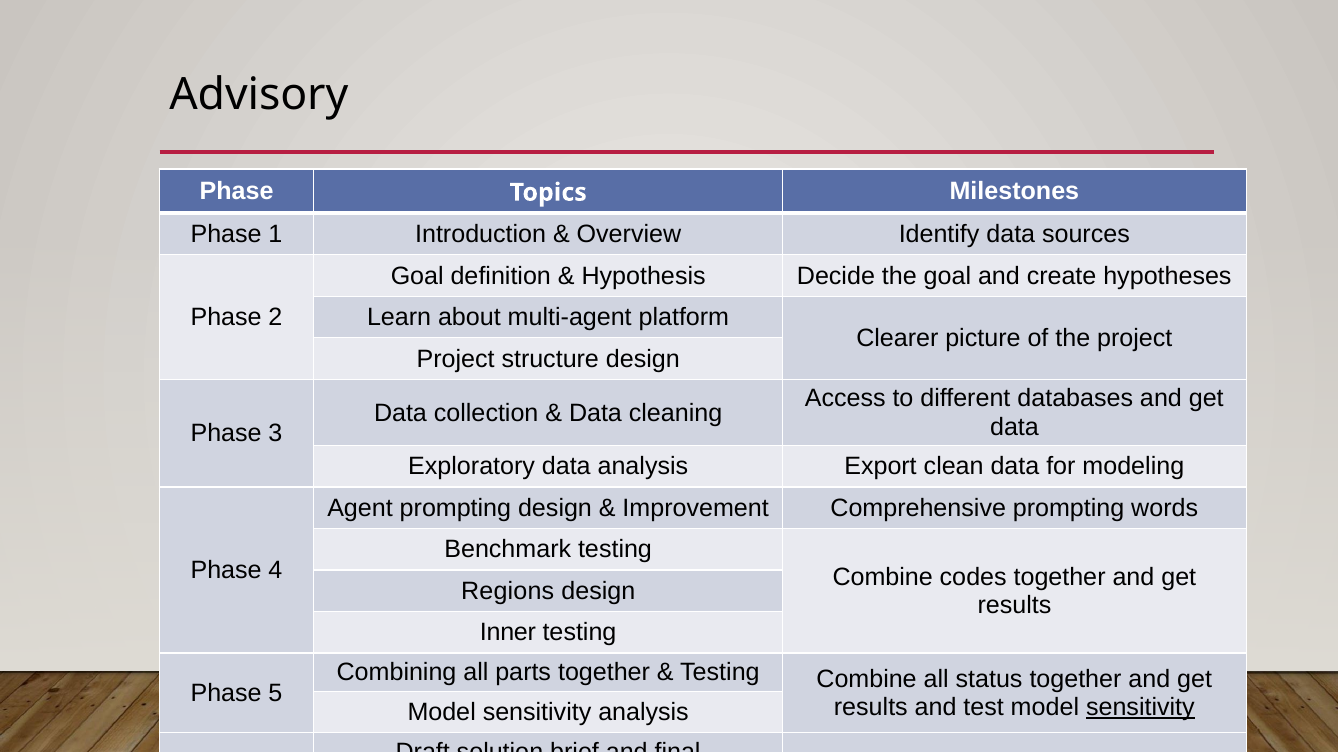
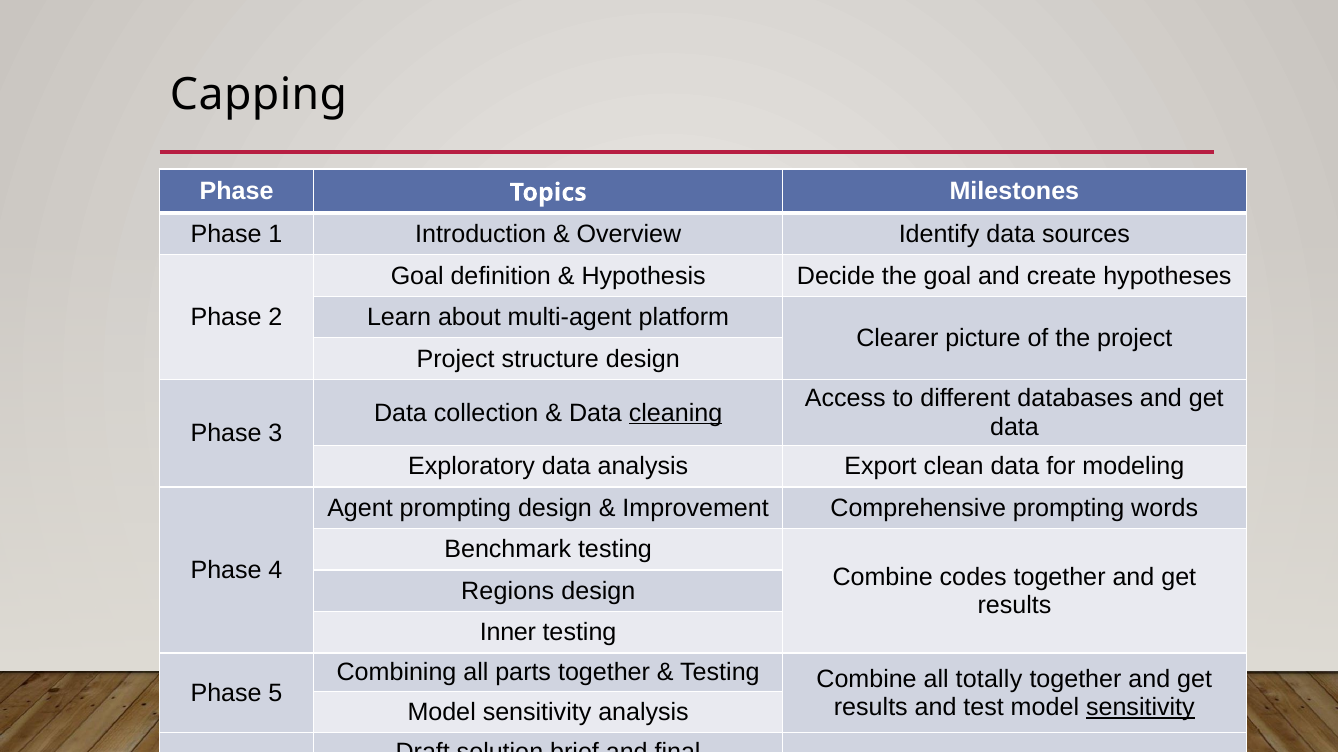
Advisory: Advisory -> Capping (259, 95)
cleaning underline: none -> present (676, 413)
status: status -> totally (989, 680)
